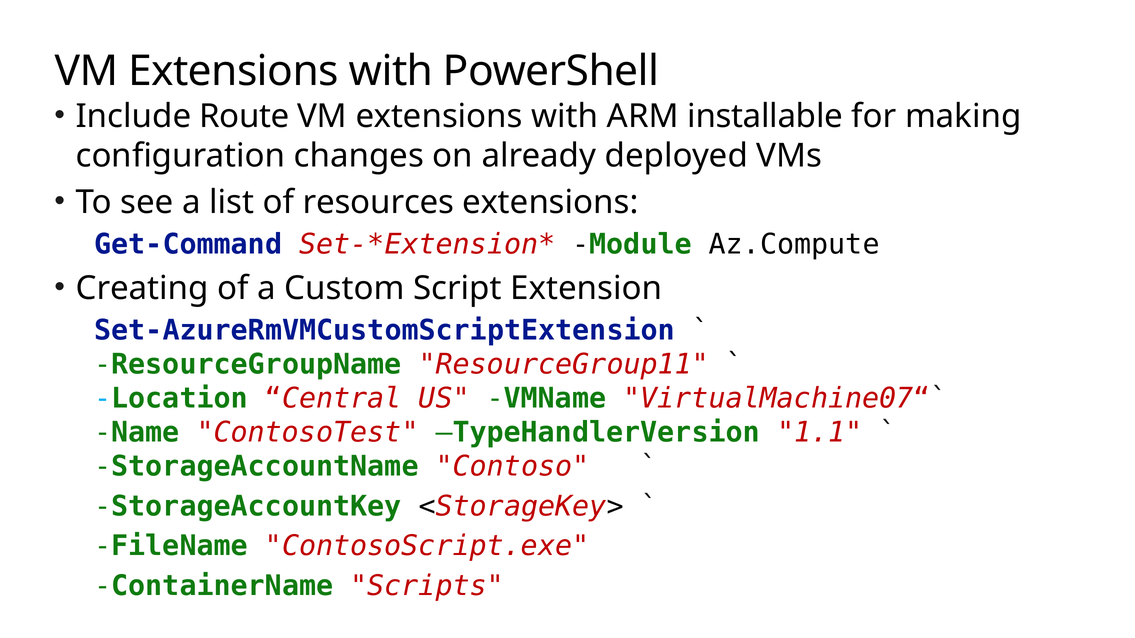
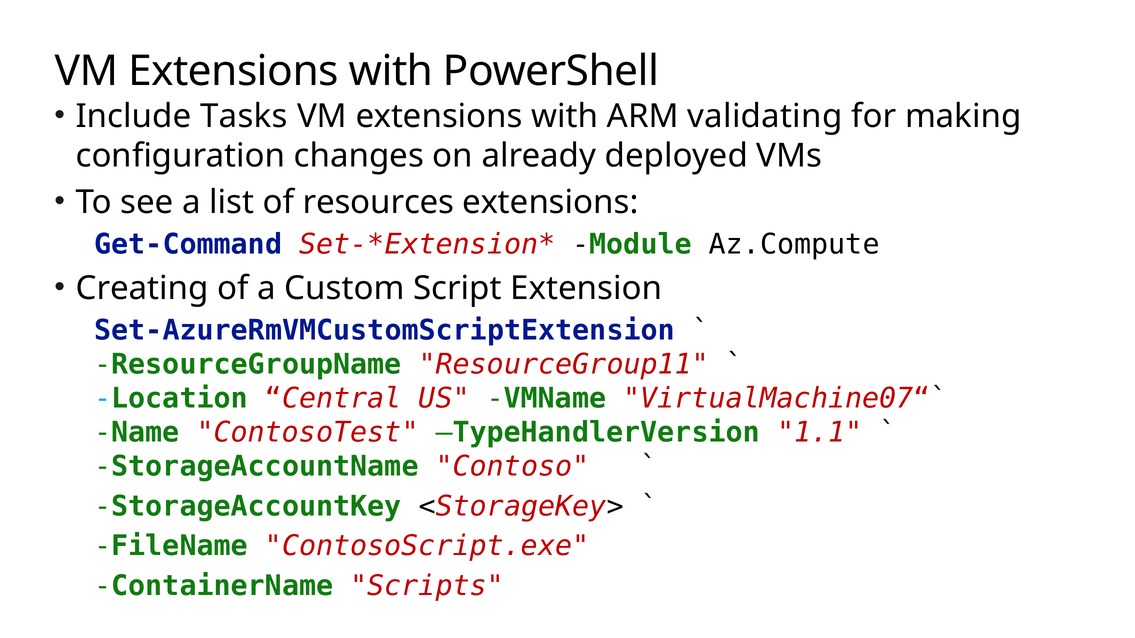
Route: Route -> Tasks (244, 116)
installable: installable -> validating (765, 116)
